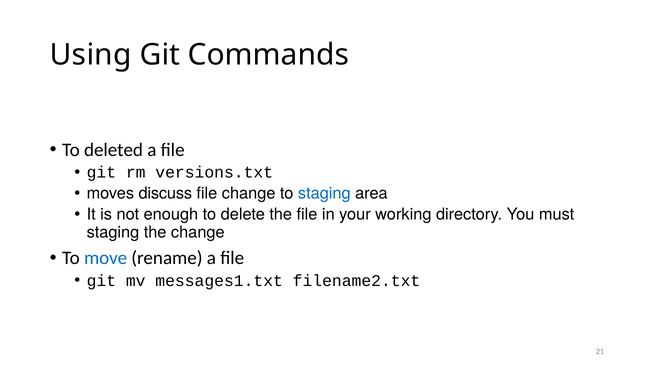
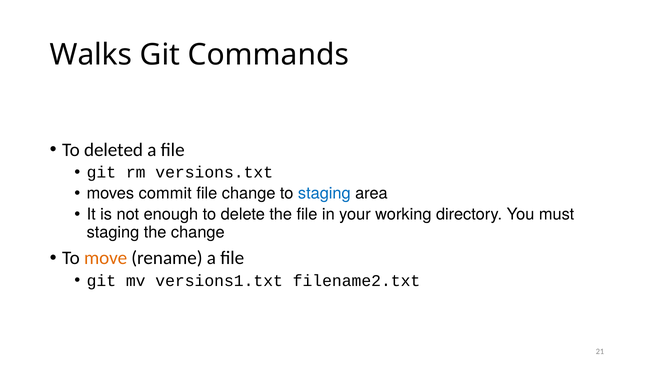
Using: Using -> Walks (91, 55)
discuss: discuss -> commit (165, 193)
move colour: blue -> orange (106, 258)
messages1.txt: messages1.txt -> versions1.txt (219, 281)
